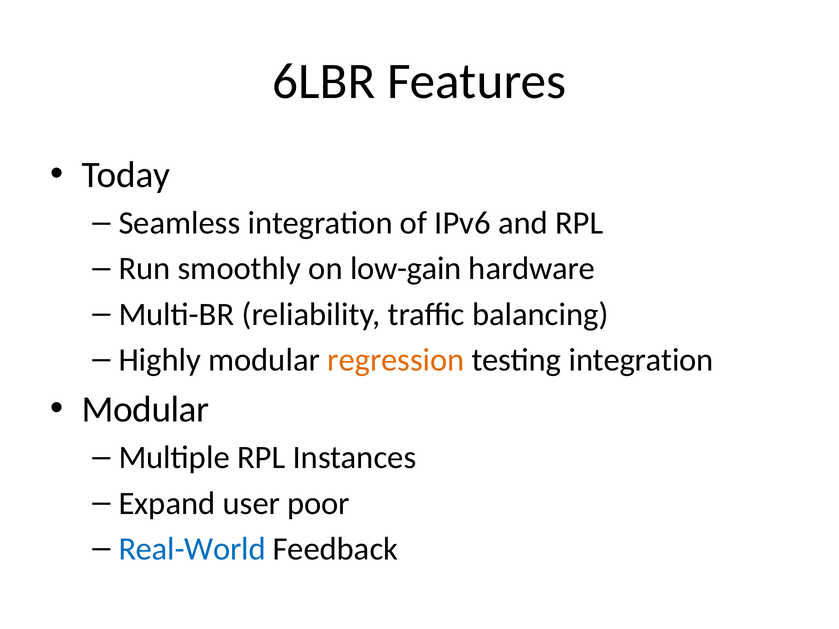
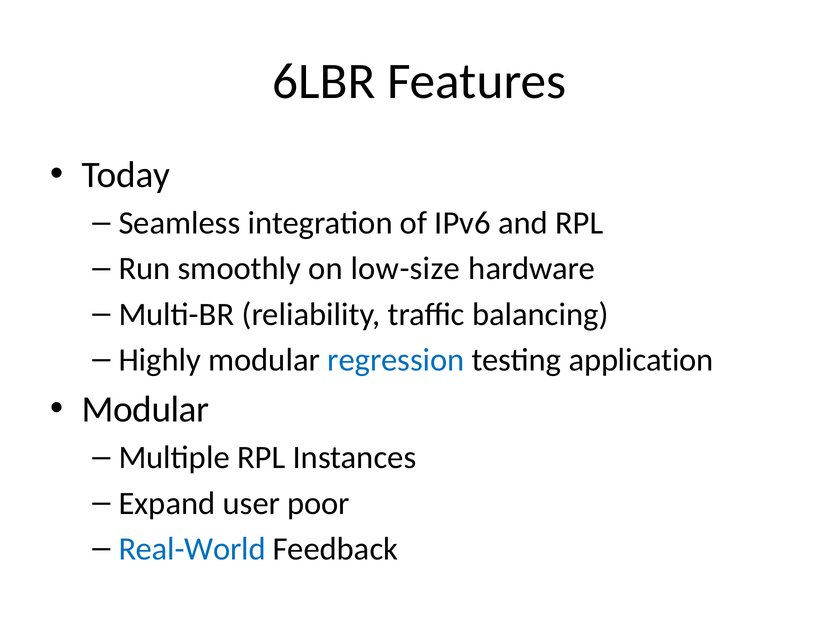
low-gain: low-gain -> low-size (405, 269)
regression colour: orange -> blue (396, 360)
testing integration: integration -> application (641, 360)
